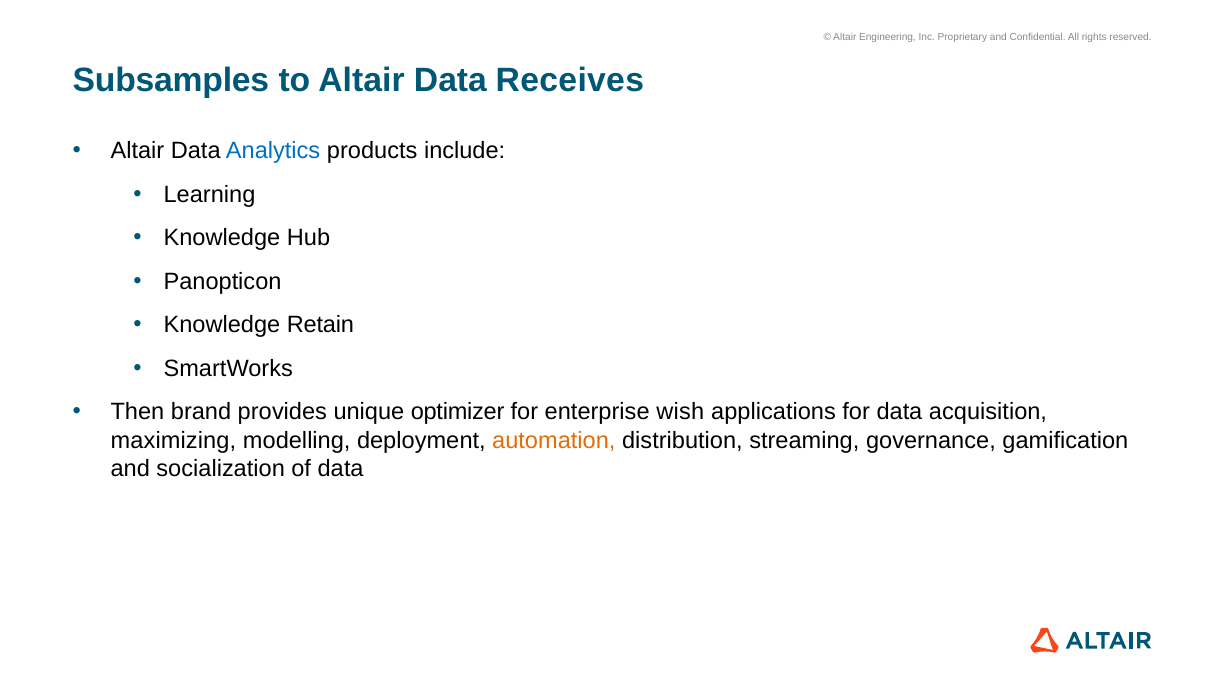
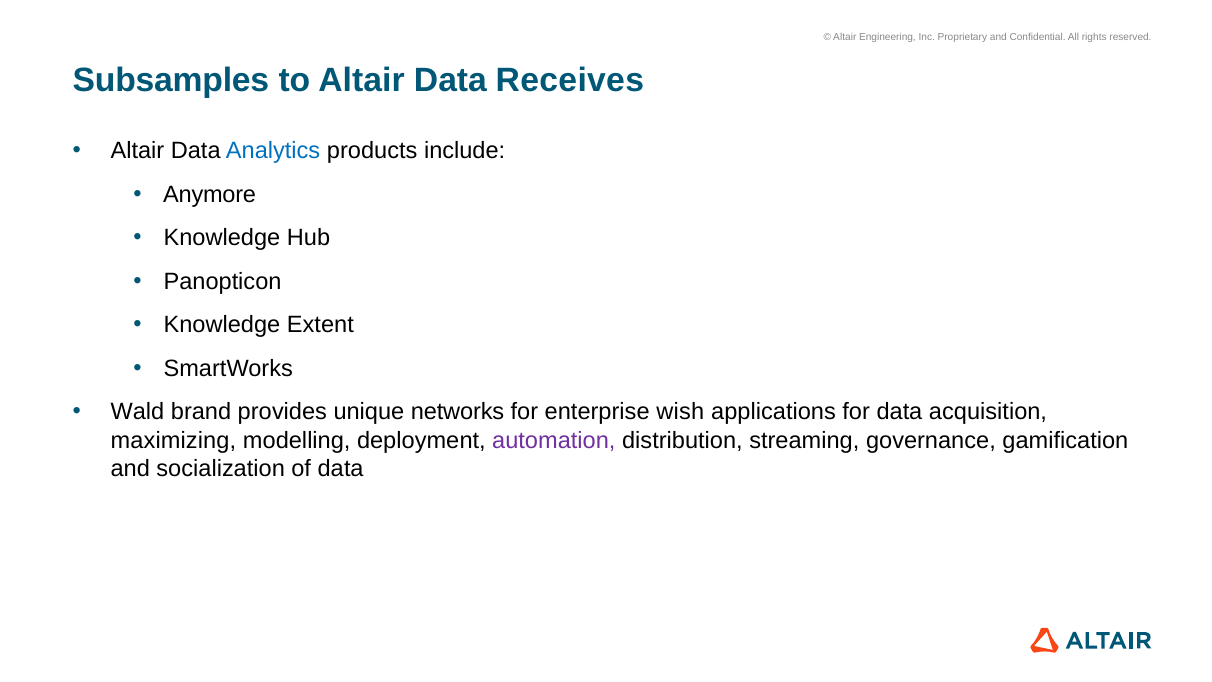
Learning: Learning -> Anymore (210, 195)
Retain: Retain -> Extent (320, 325)
Then: Then -> Wald (137, 412)
optimizer: optimizer -> networks (458, 412)
automation colour: orange -> purple (554, 440)
